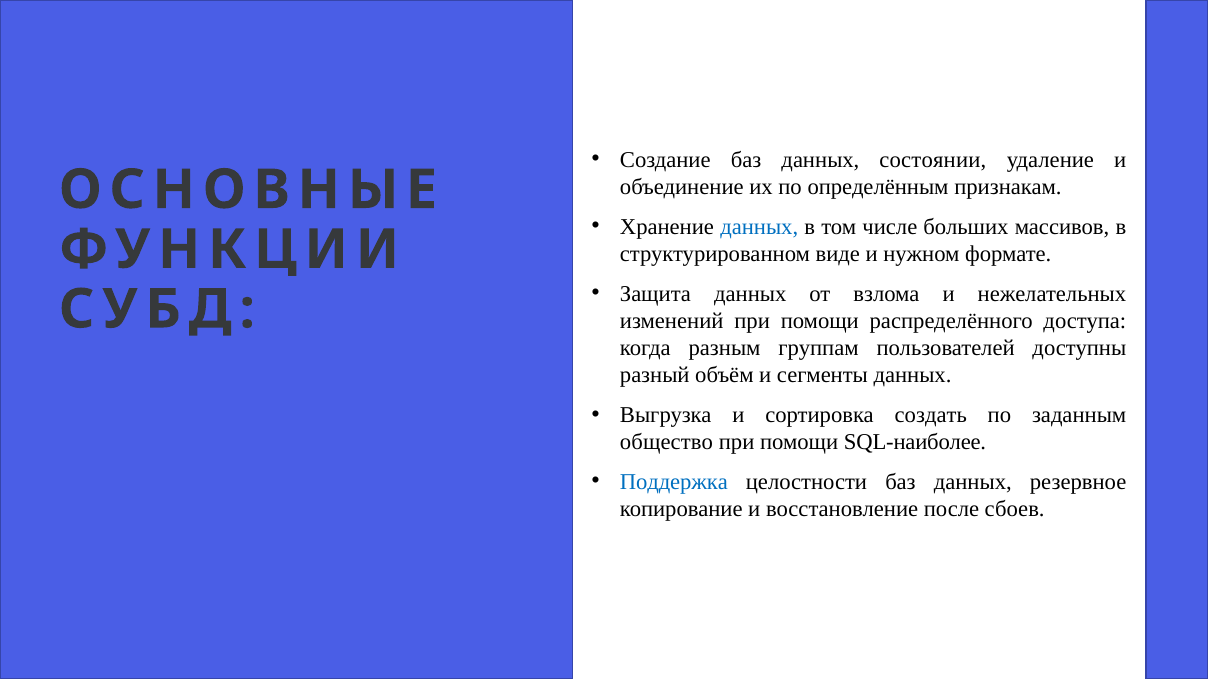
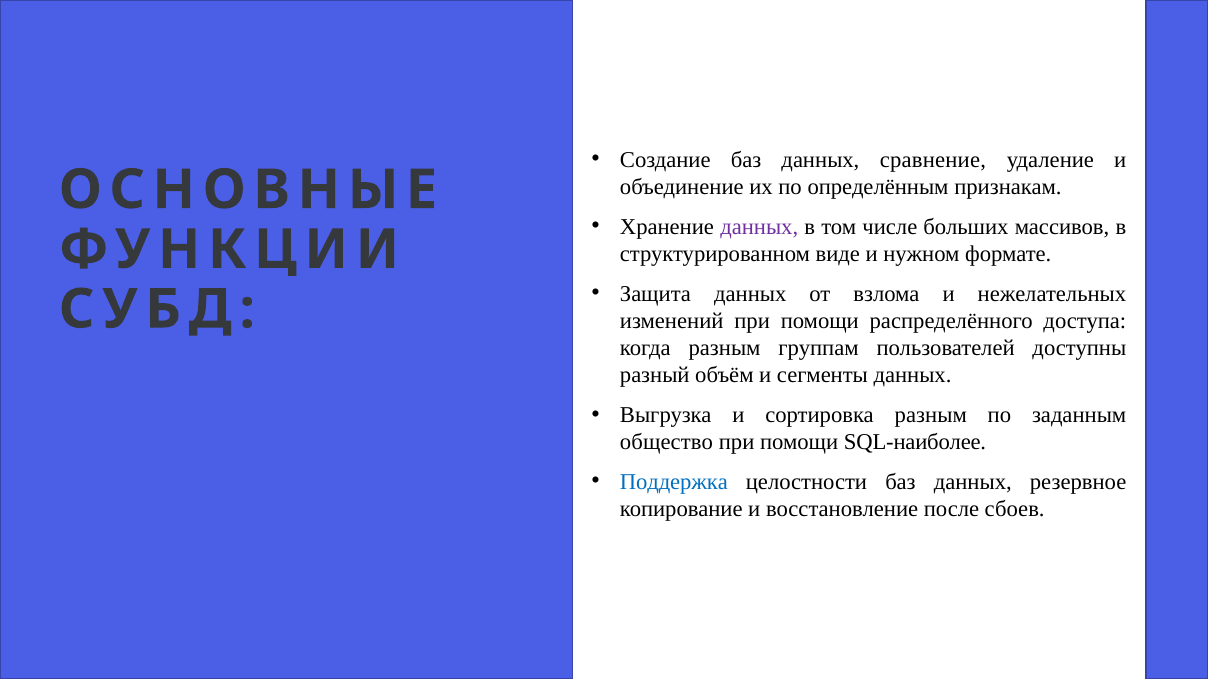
состоянии: состоянии -> сравнение (933, 160)
данных colour: blue -> purple (759, 227)
сортировка создать: создать -> разным (931, 415)
